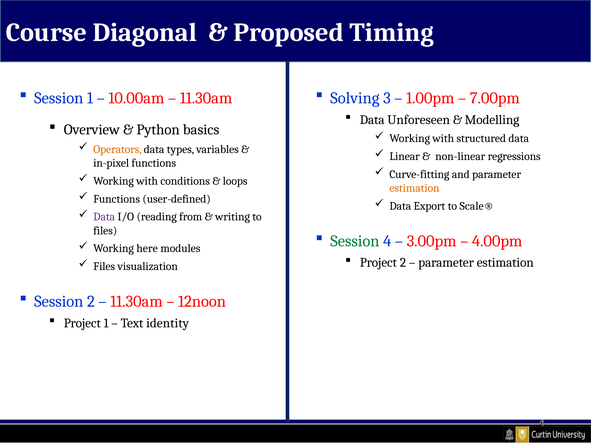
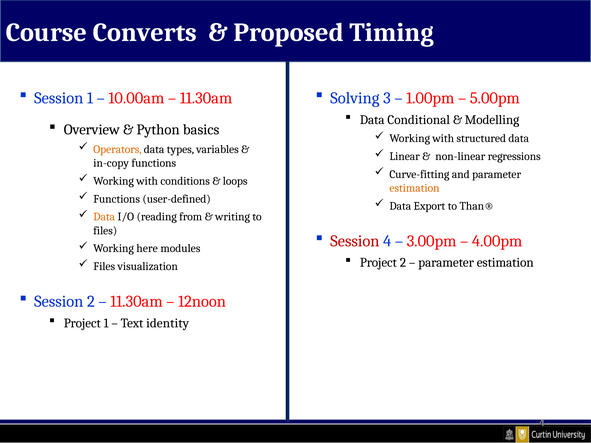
Diagonal: Diagonal -> Converts (145, 33)
7.00pm: 7.00pm -> 5.00pm (495, 98)
Unforeseen: Unforeseen -> Conditional (419, 120)
in-pixel: in-pixel -> in-copy (111, 163)
Scale®: Scale® -> Than® (477, 206)
Data colour: purple -> orange (104, 217)
Session colour: green -> red (355, 241)
